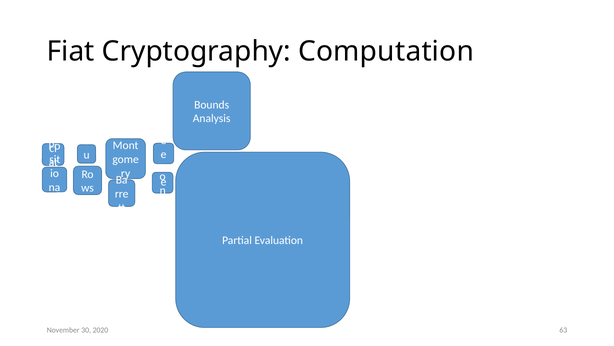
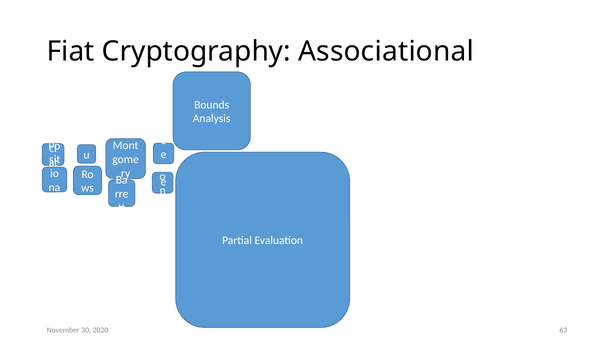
Computation: Computation -> Associational (386, 52)
